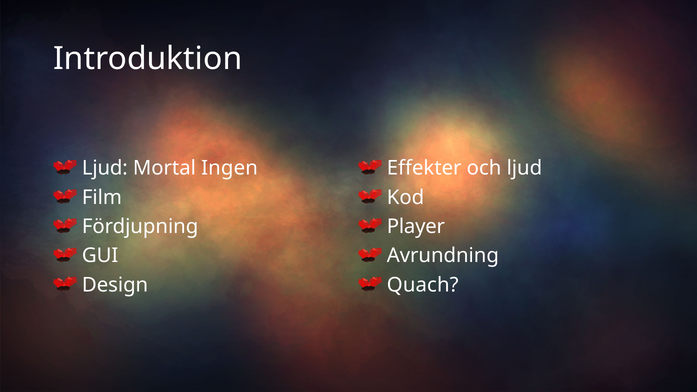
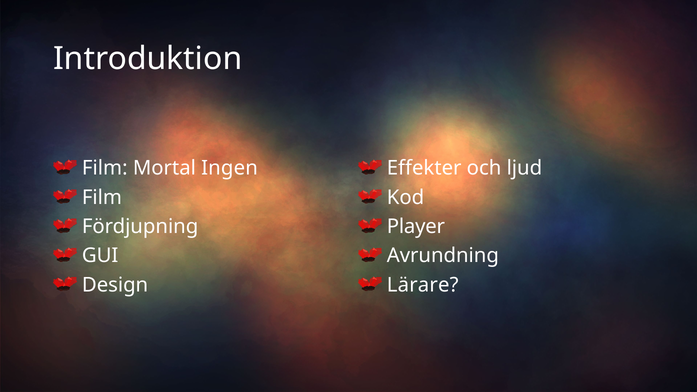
Ljud: Ljud -> Film (105, 168)
Quach: Quach -> Lärare (423, 285)
